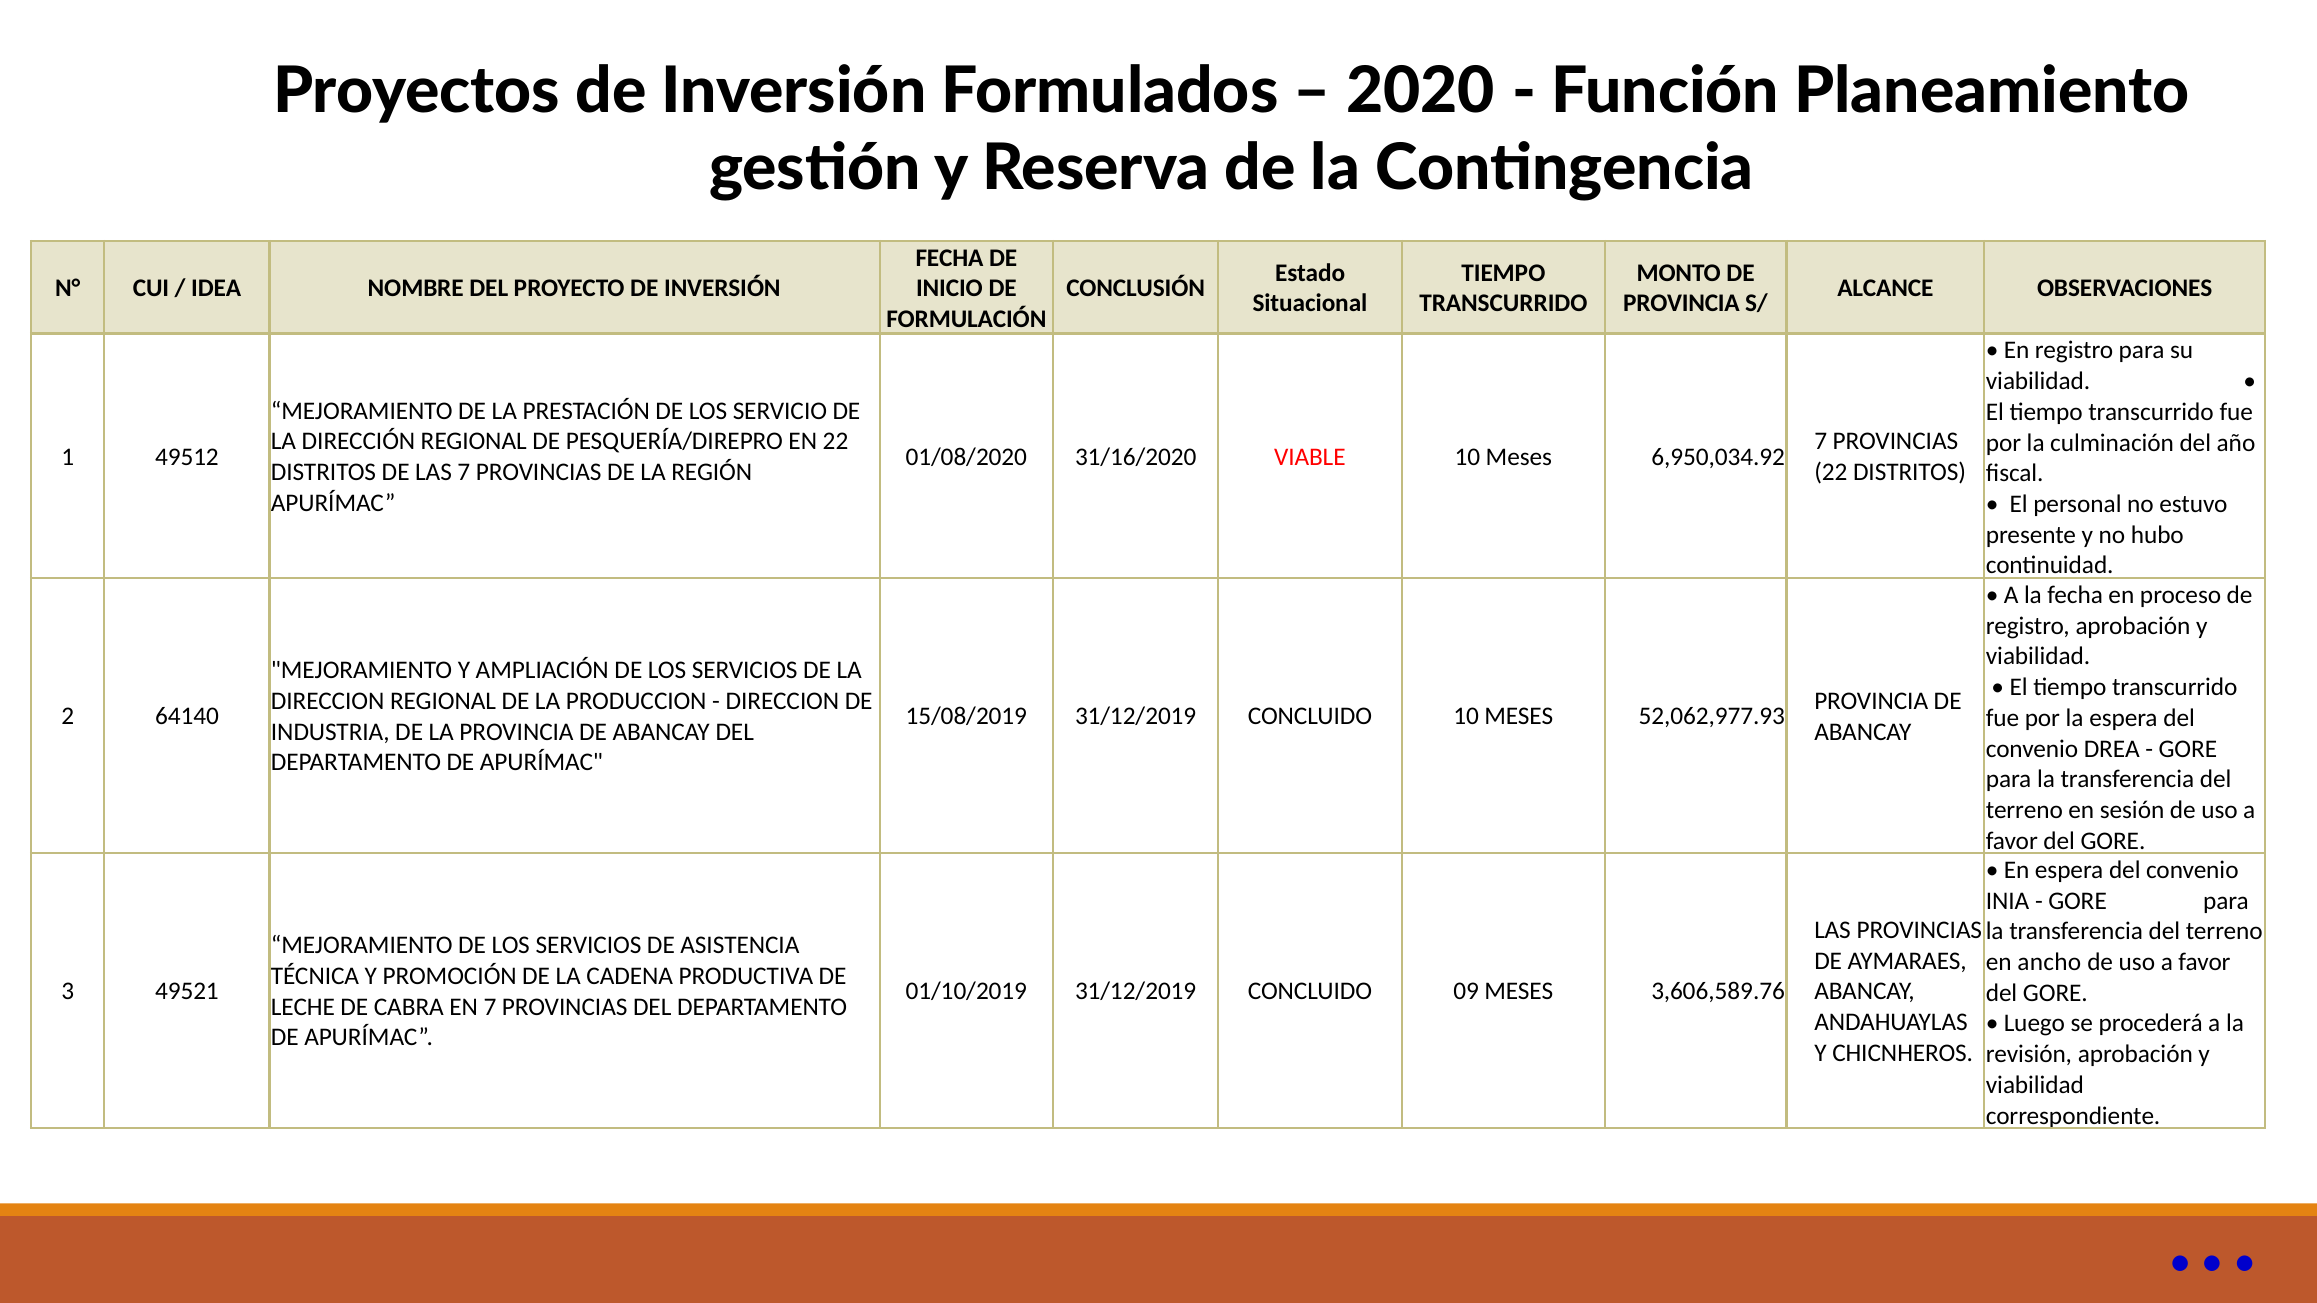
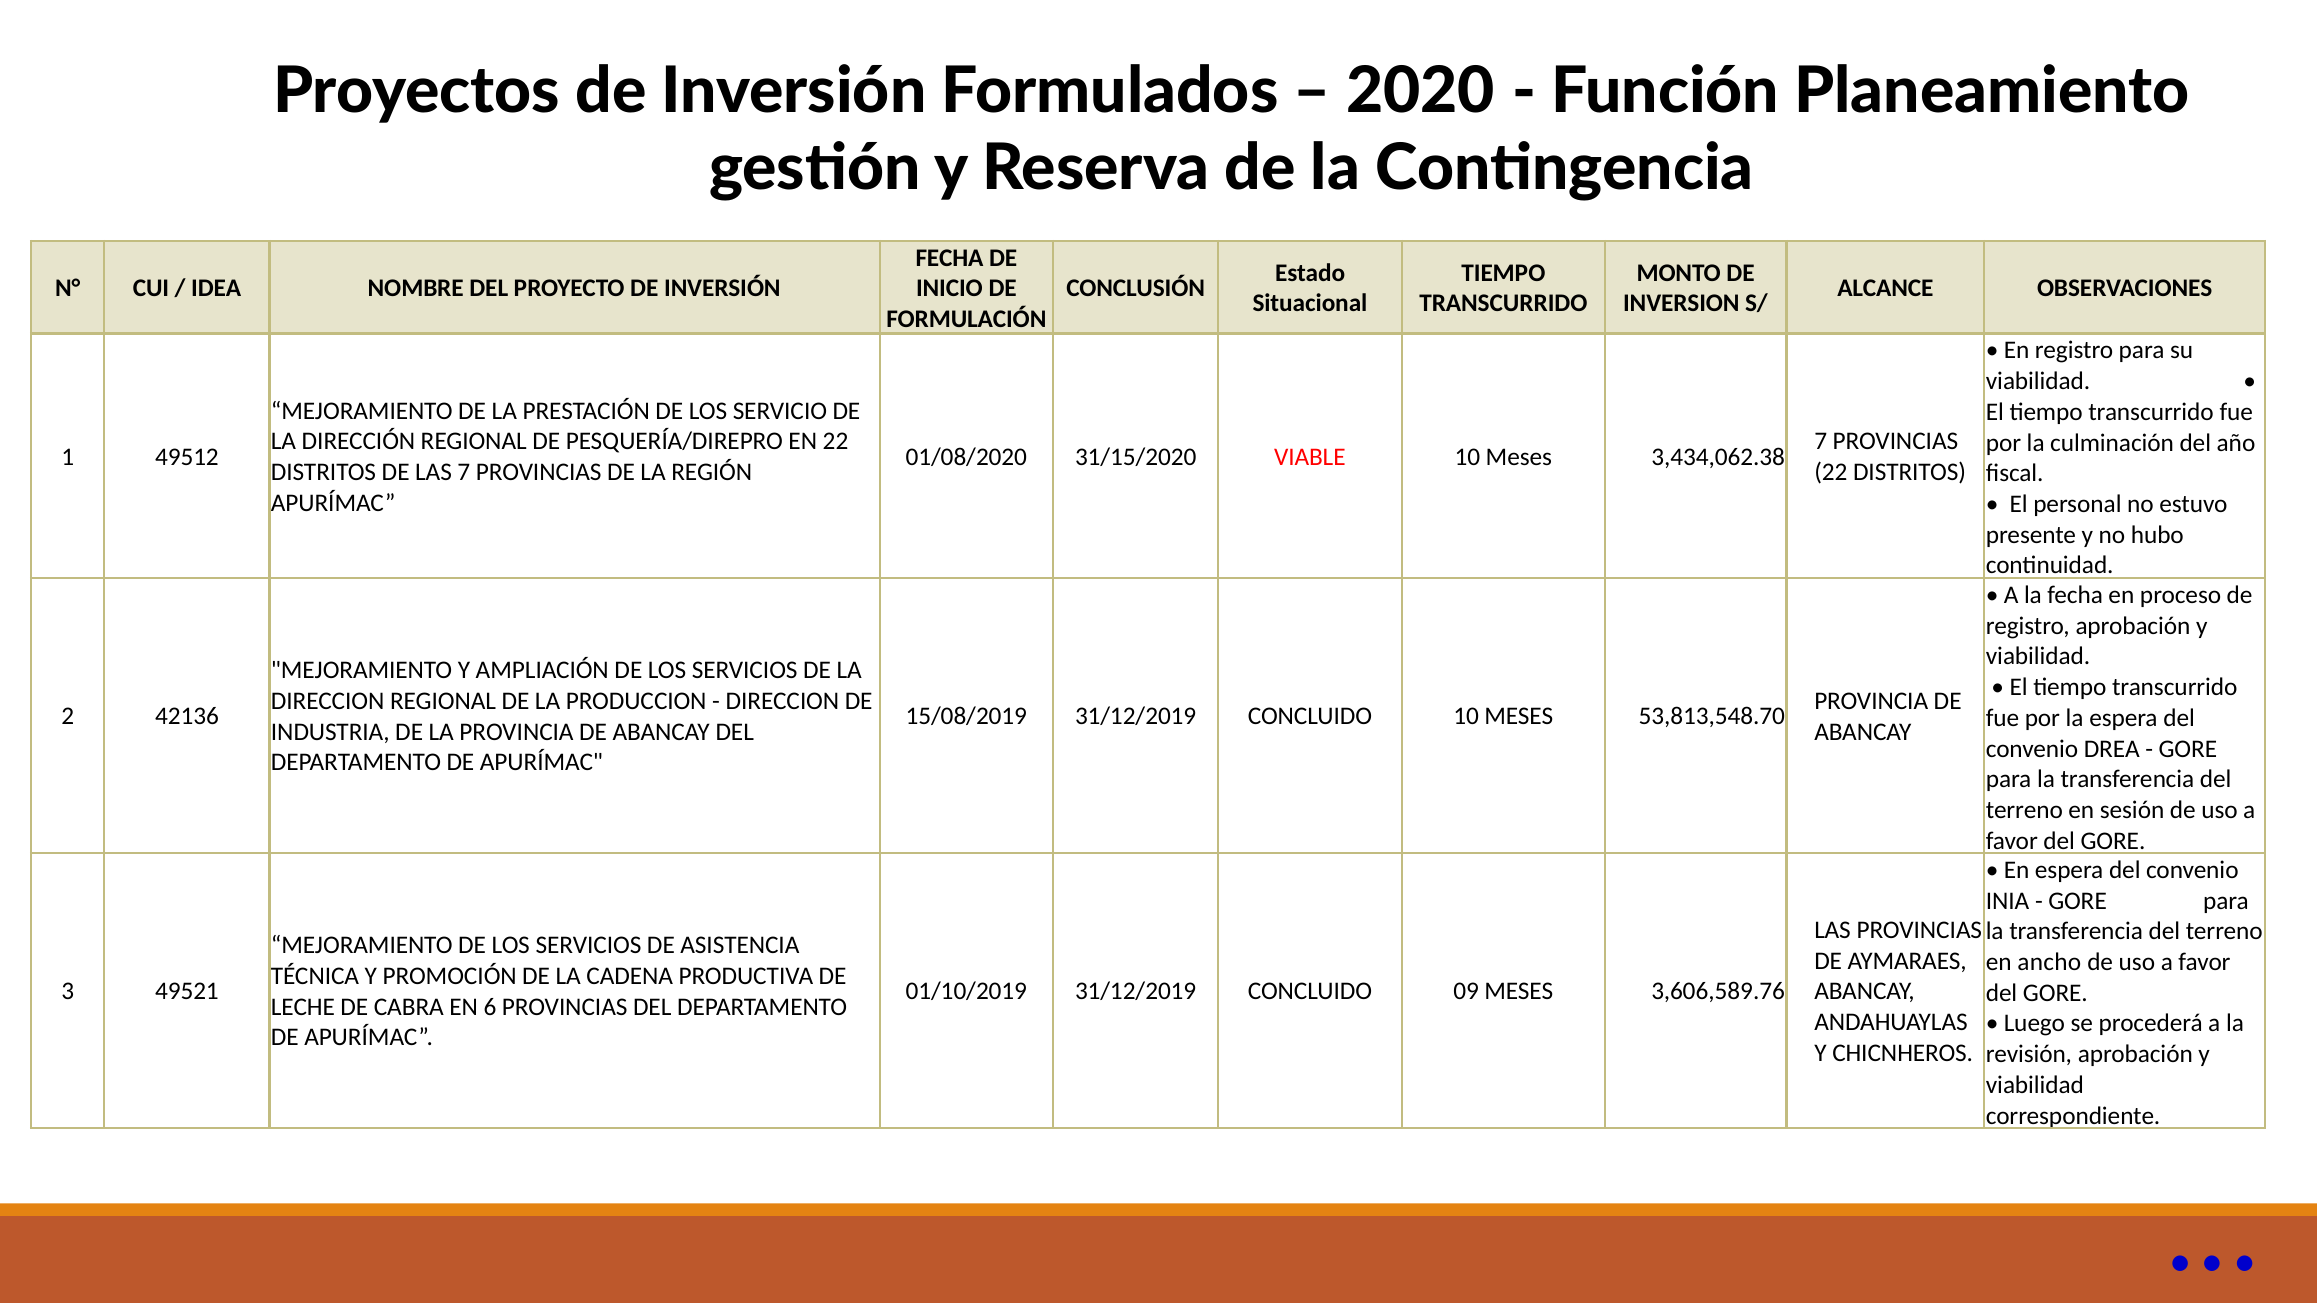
PROVINCIA: PROVINCIA -> INVERSION (1681, 304)
31/16/2020: 31/16/2020 -> 31/15/2020 (1136, 457)
6,950,034.92: 6,950,034.92 -> 3,434,062.38 (1718, 457)
64140: 64140 -> 42136 (187, 717)
52,062,977.93: 52,062,977.93 -> 53,813,548.70 (1712, 717)
EN 7: 7 -> 6 (490, 1007)
